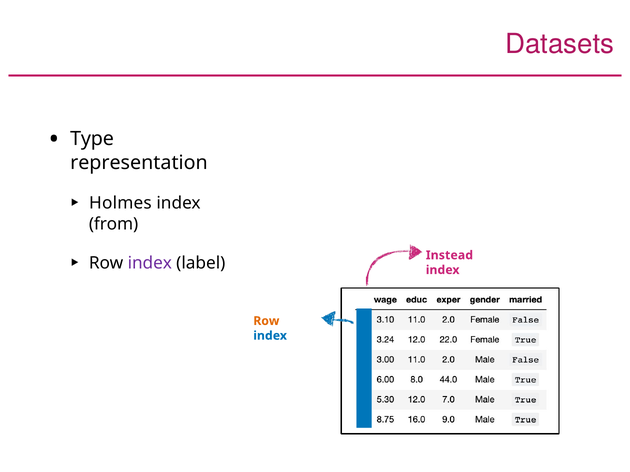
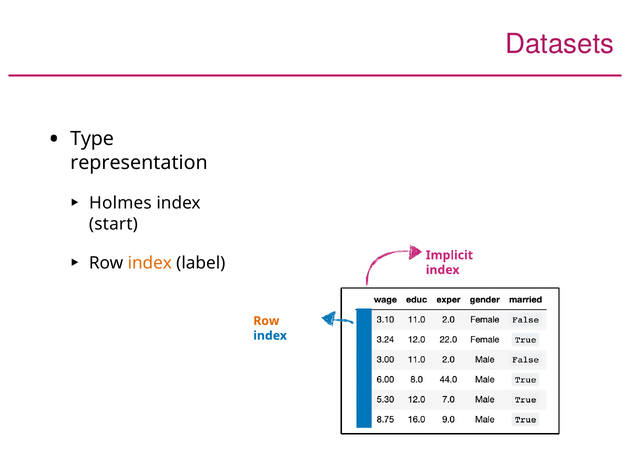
from: from -> start (113, 224)
index colour: purple -> orange (150, 264)
Instead: Instead -> Implicit (449, 255)
